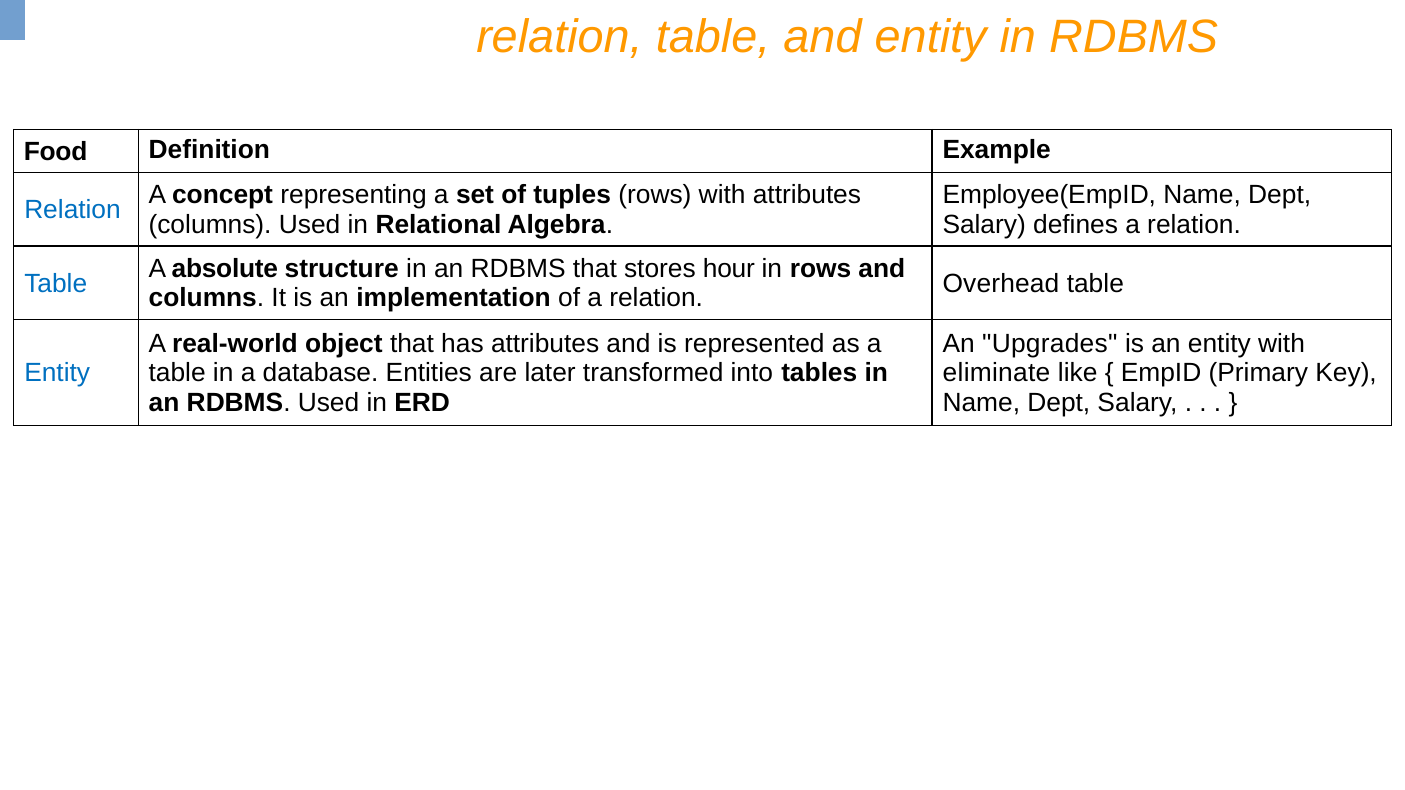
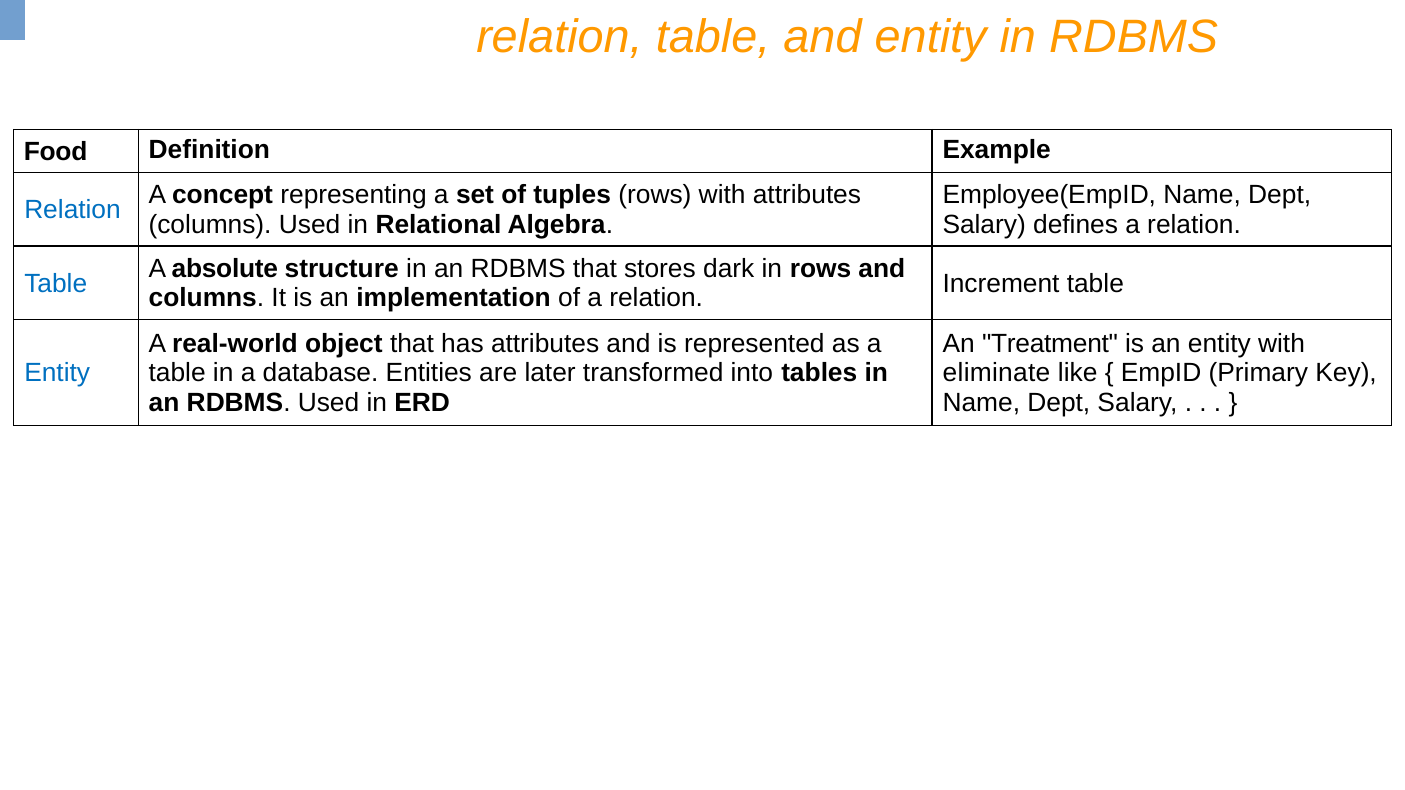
hour: hour -> dark (729, 269)
Overhead: Overhead -> Increment (1001, 283)
Upgrades: Upgrades -> Treatment (1050, 344)
